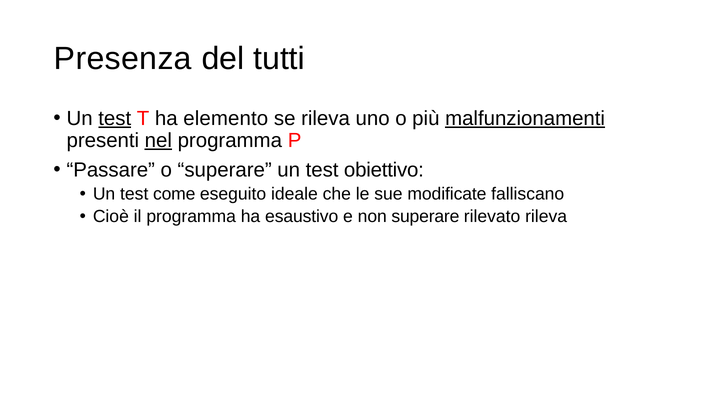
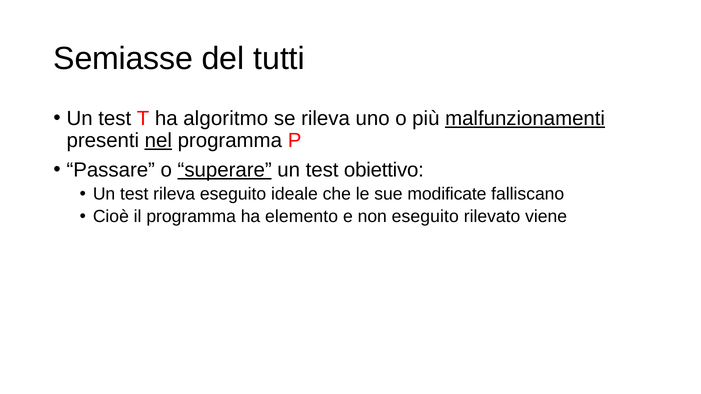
Presenza: Presenza -> Semiasse (123, 59)
test underline: present -> none (115, 119)
elemento: elemento -> algoritmo (226, 119)
superare underline: none -> present (225, 170)
test come: come -> rileva (174, 194)
esaustivo: esaustivo -> elemento (302, 217)
non superare: superare -> eseguito (425, 217)
rilevato rileva: rileva -> viene (546, 217)
